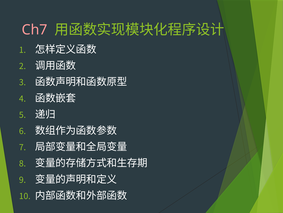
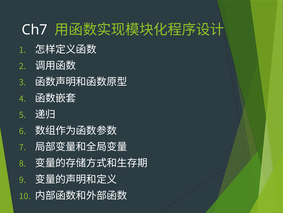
Ch7 colour: pink -> white (35, 30)
